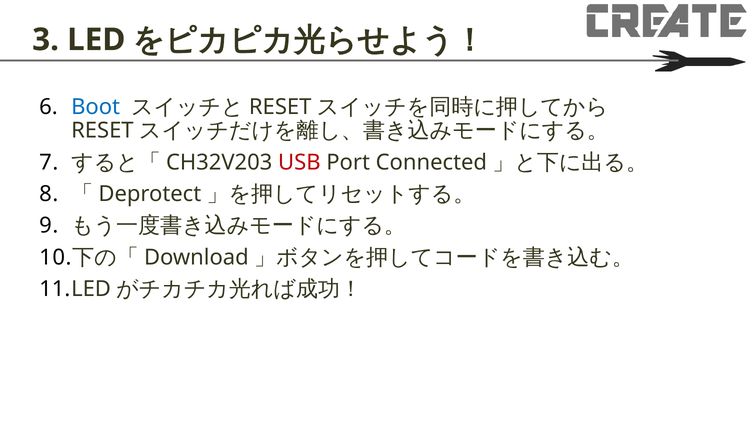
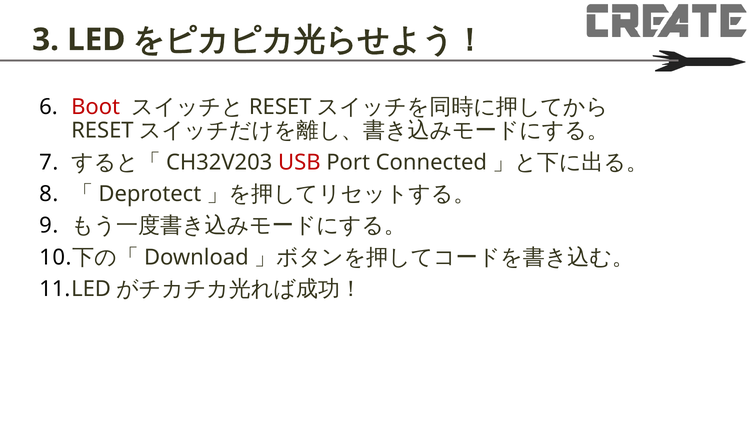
Boot colour: blue -> red (96, 107)
